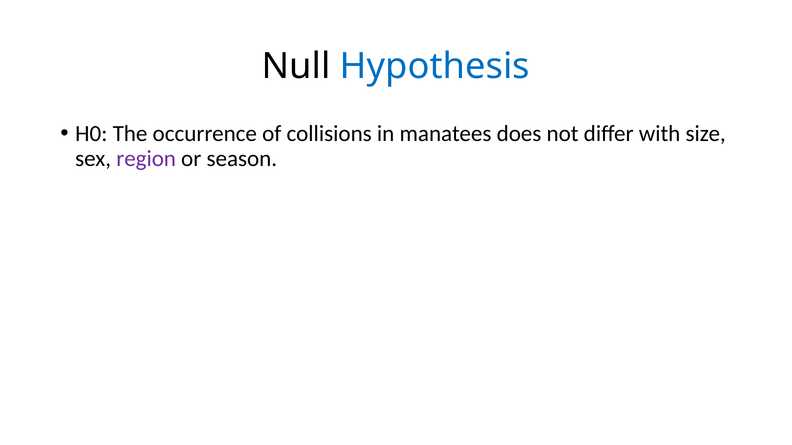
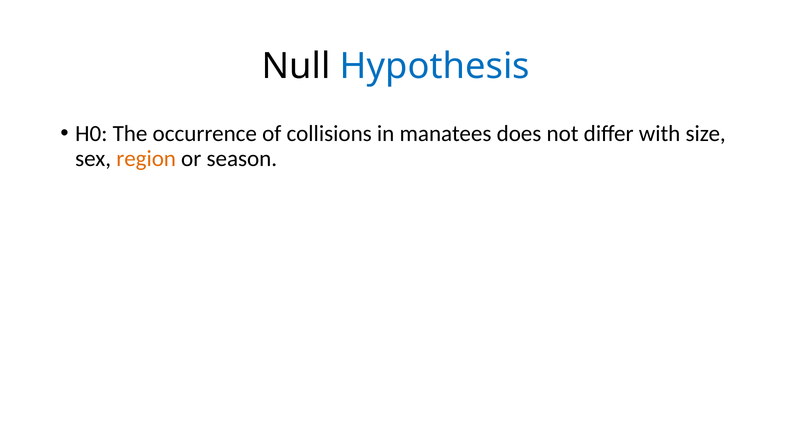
region colour: purple -> orange (146, 159)
